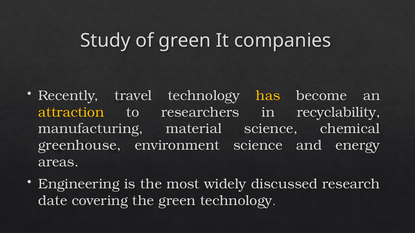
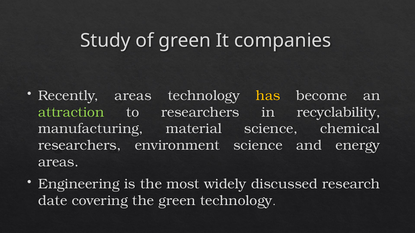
Recently travel: travel -> areas (133, 96)
attraction colour: yellow -> light green (71, 112)
greenhouse: greenhouse -> researchers (80, 146)
